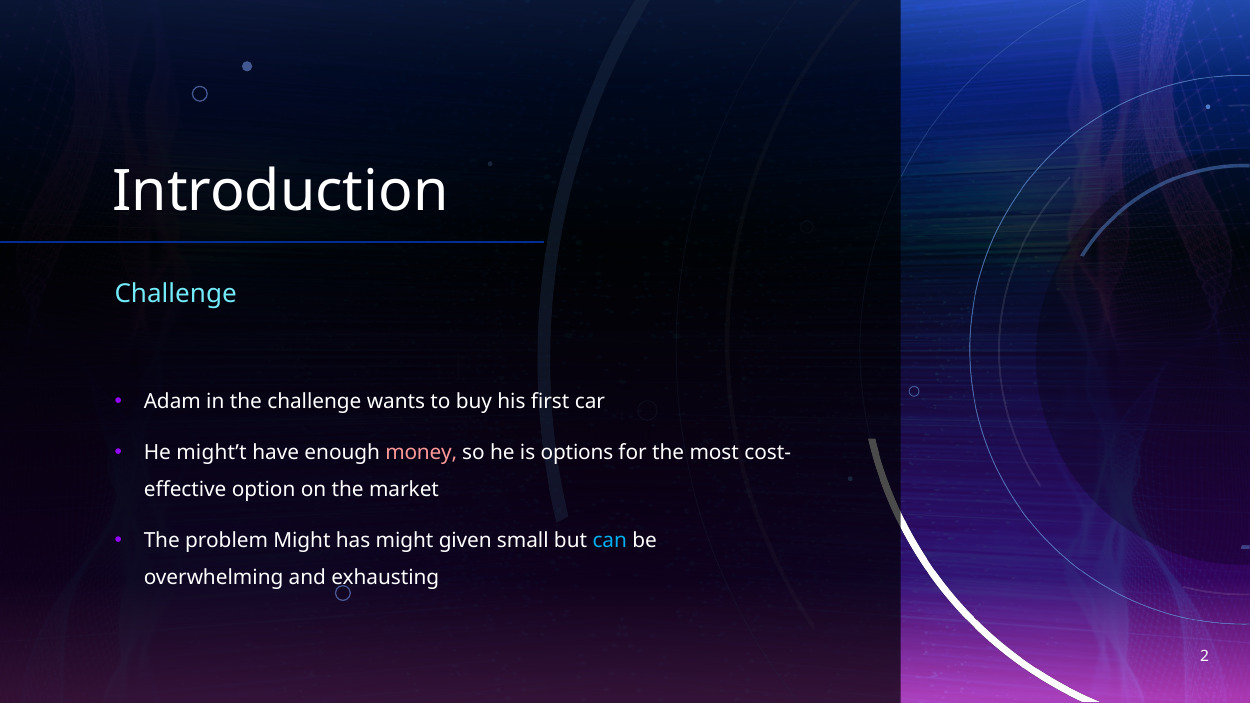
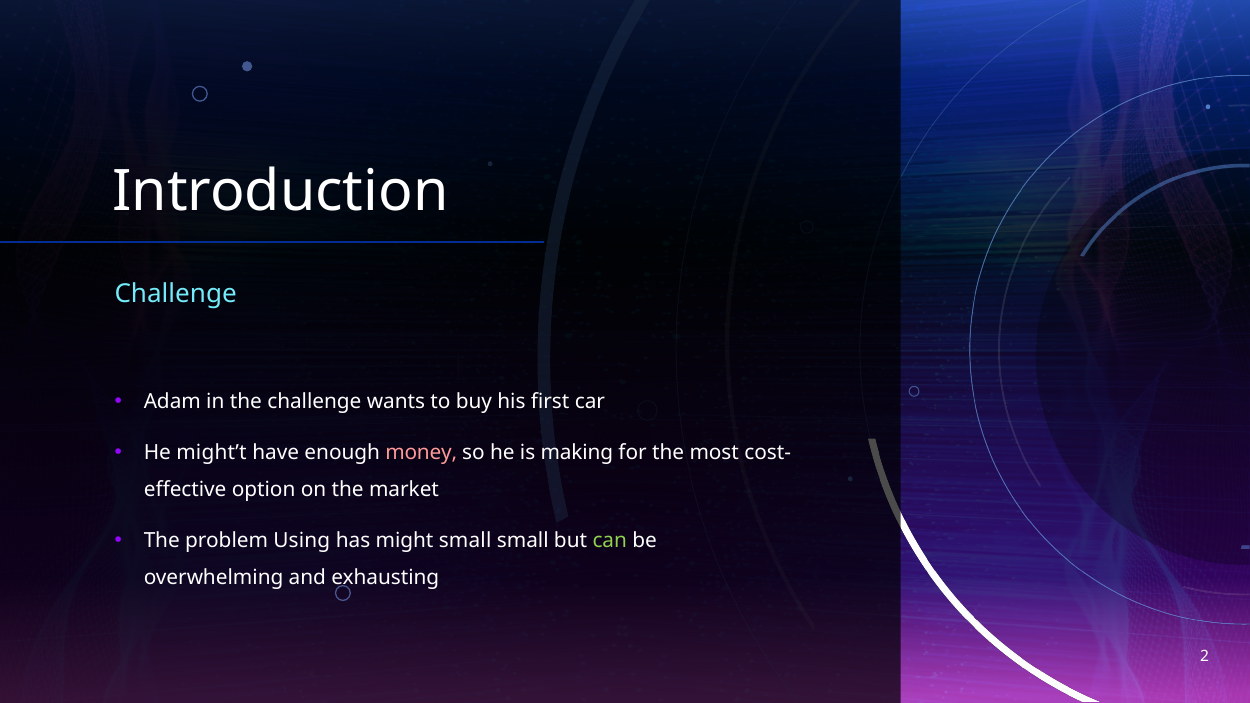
options: options -> making (577, 453)
problem Might: Might -> Using (302, 540)
might given: given -> small (465, 540)
can colour: light blue -> light green (610, 540)
